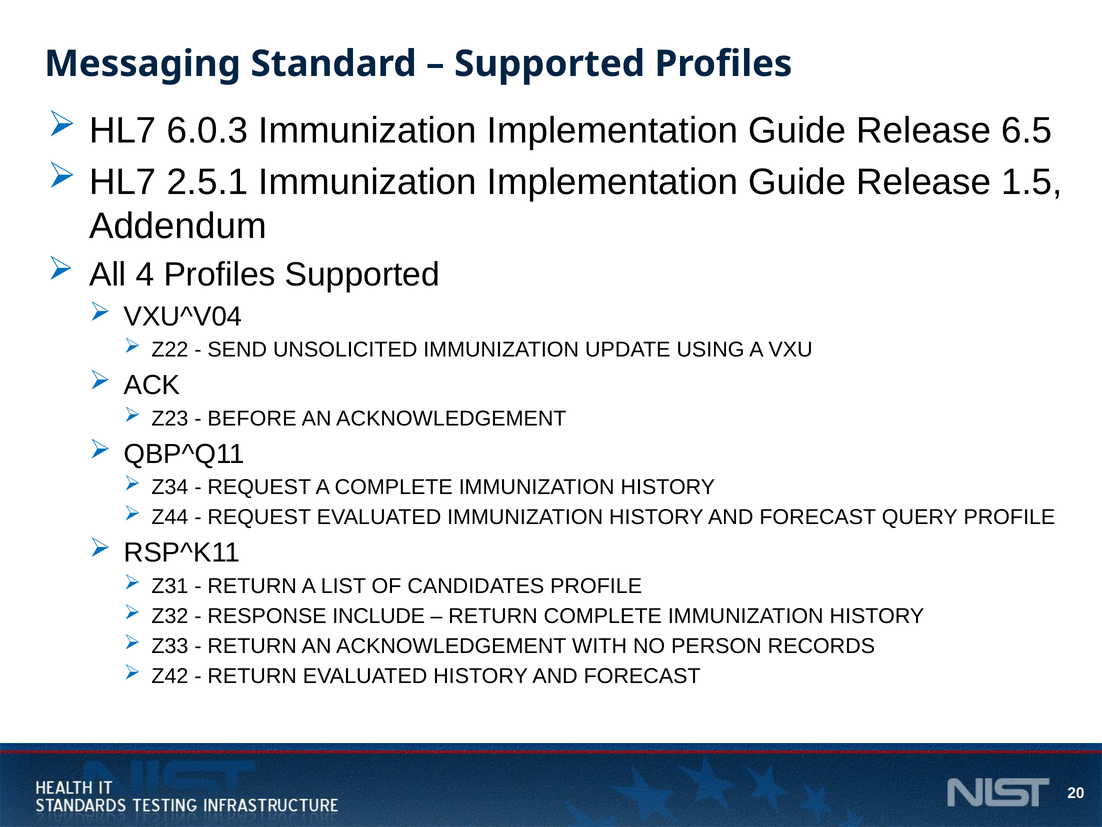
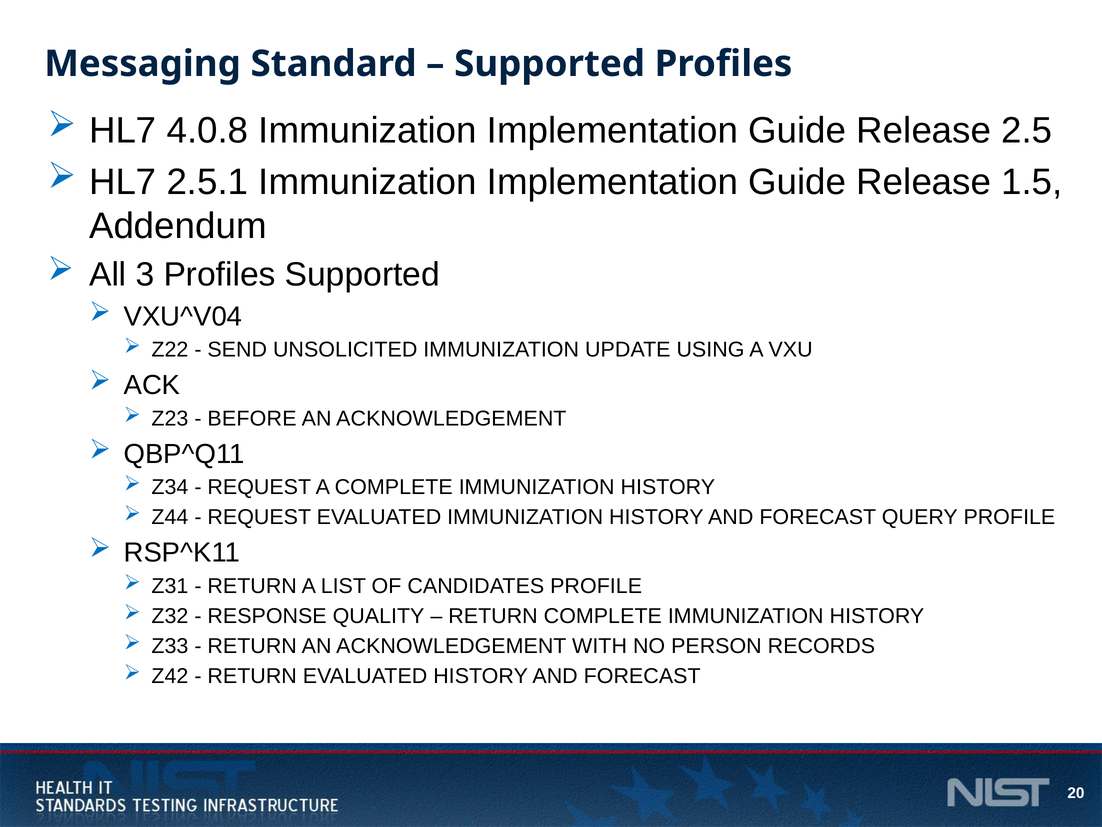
6.0.3: 6.0.3 -> 4.0.8 (207, 130)
6.5: 6.5 -> 2.5 (1027, 130)
4: 4 -> 3 (145, 275)
INCLUDE: INCLUDE -> QUALITY (379, 616)
